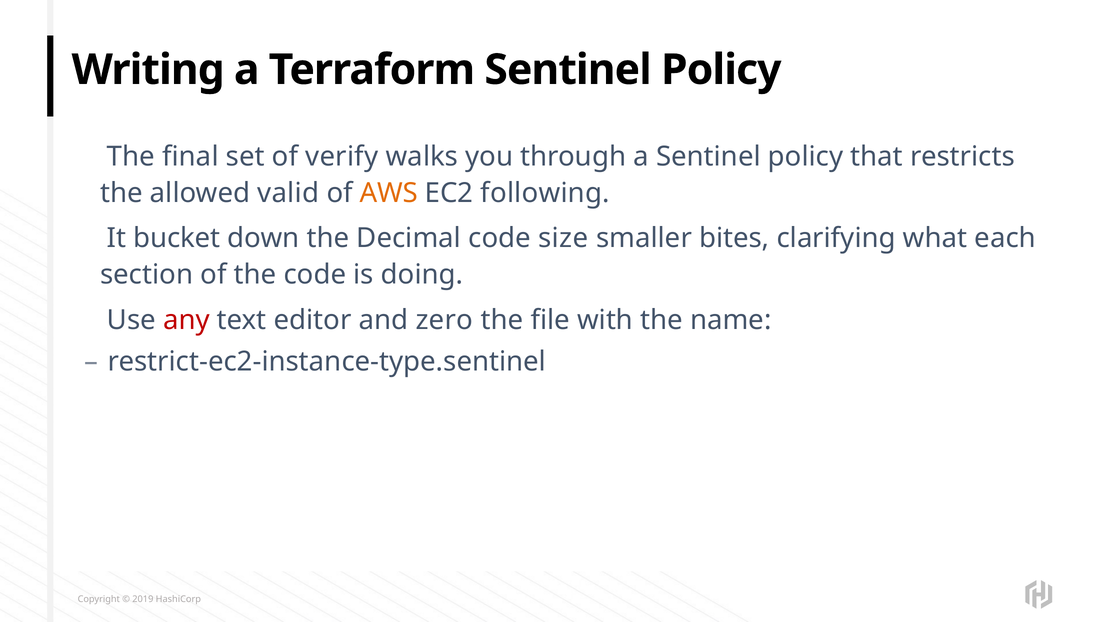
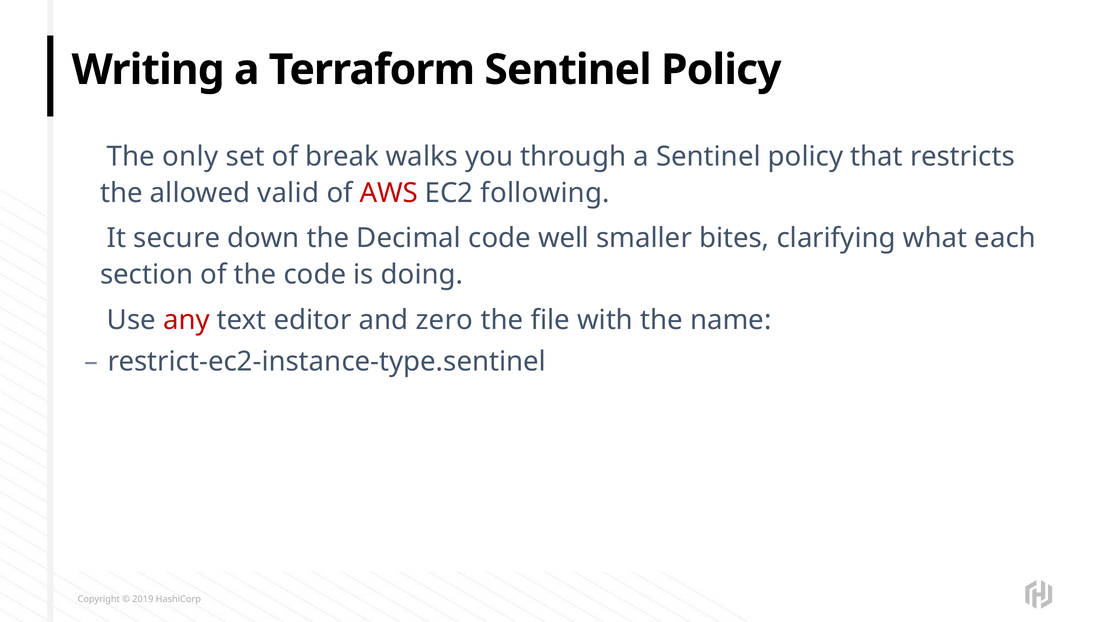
final: final -> only (190, 157)
verify: verify -> break (342, 157)
AWS colour: orange -> red (389, 193)
bucket: bucket -> secure (177, 238)
size: size -> well (564, 238)
